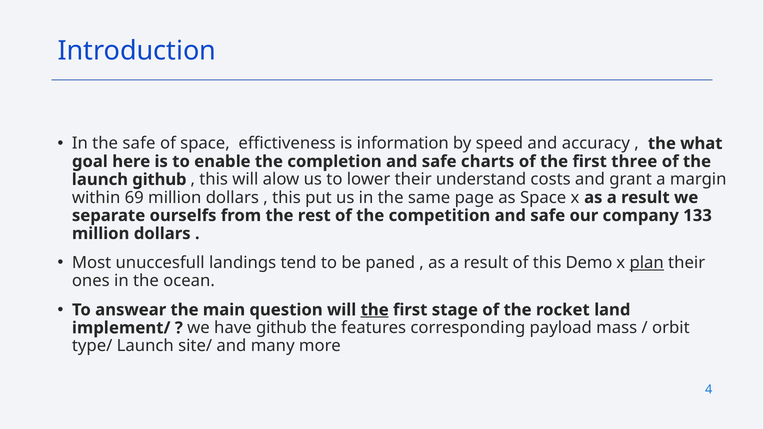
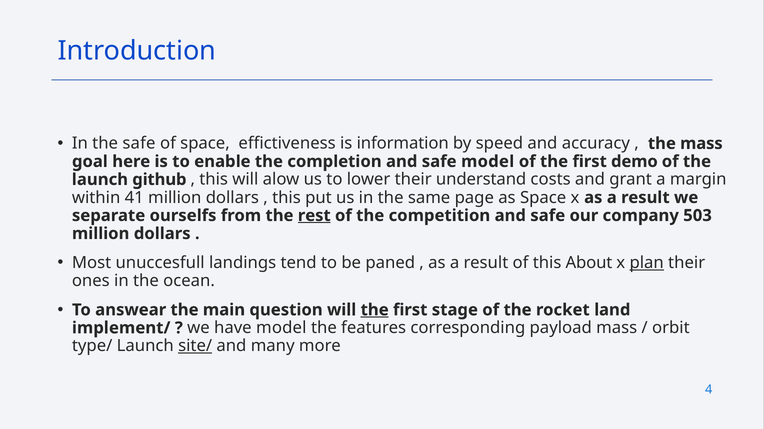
the what: what -> mass (701, 144)
safe charts: charts -> model (488, 162)
three: three -> demo (634, 162)
69: 69 -> 41 (134, 198)
rest underline: none -> present (314, 216)
133: 133 -> 503 (698, 216)
Demo: Demo -> About (589, 263)
have github: github -> model (281, 328)
site/ underline: none -> present (195, 346)
